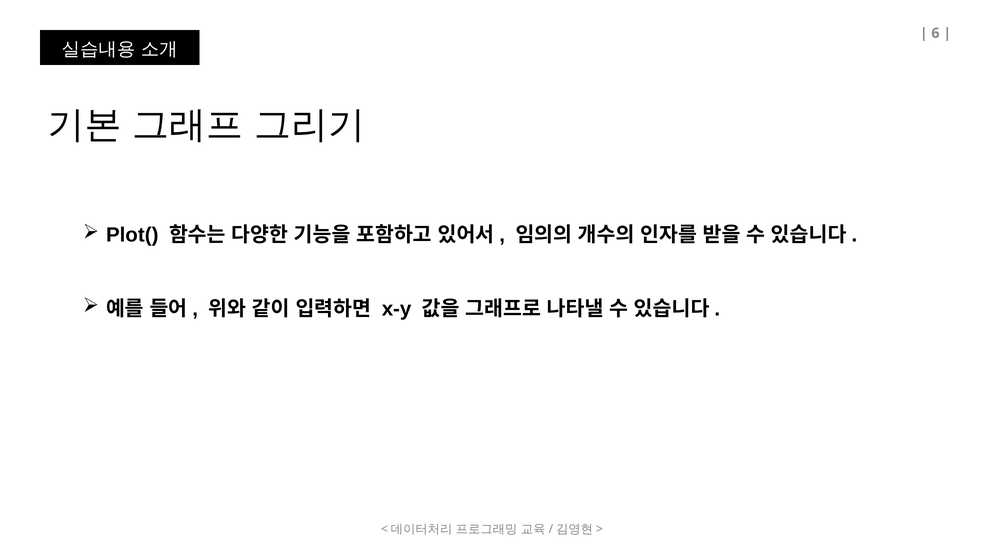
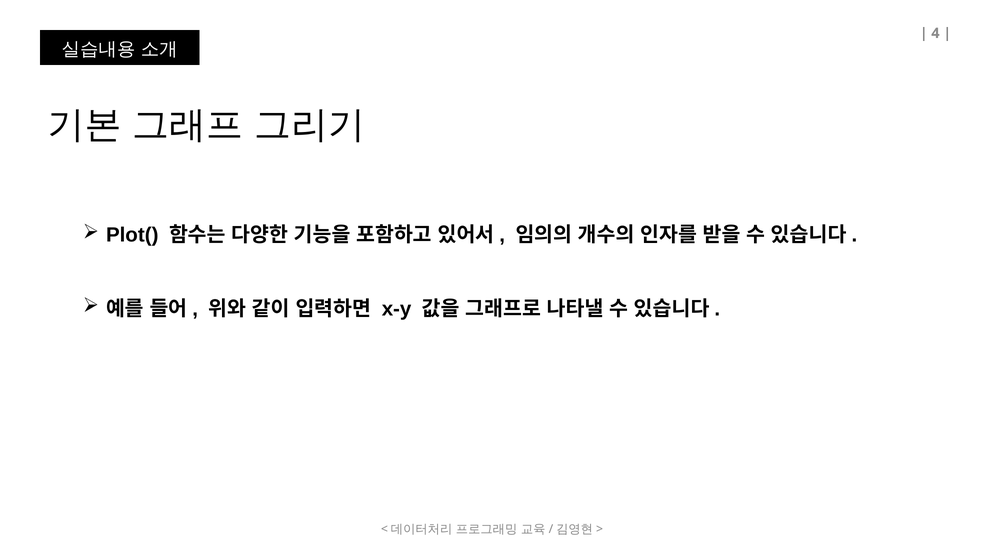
6: 6 -> 4 (935, 33)
